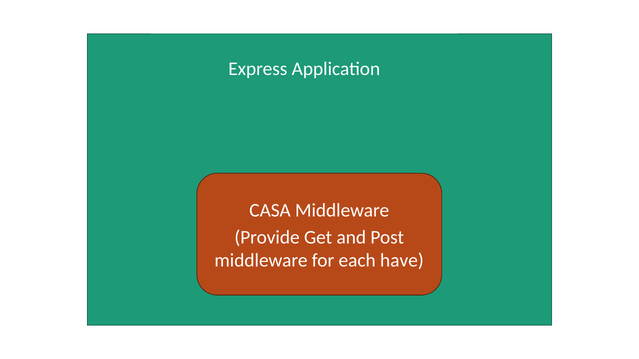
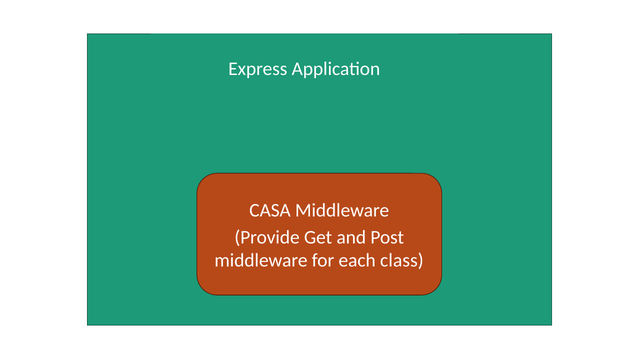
have: have -> class (402, 261)
